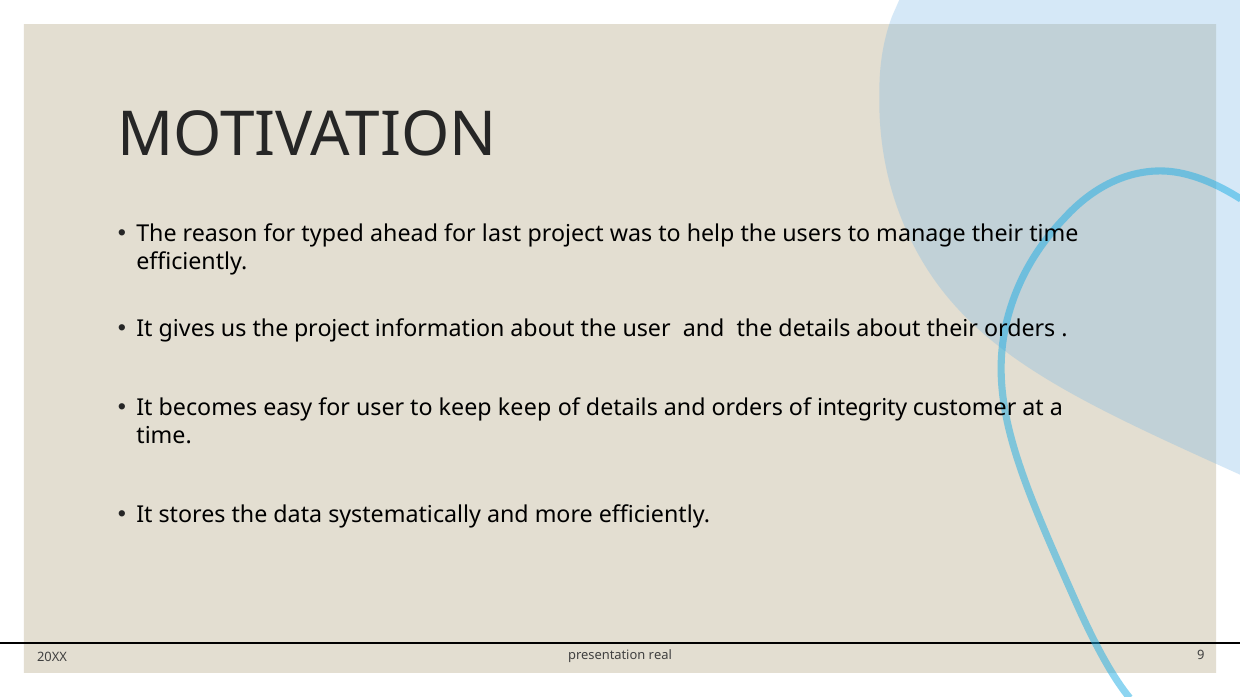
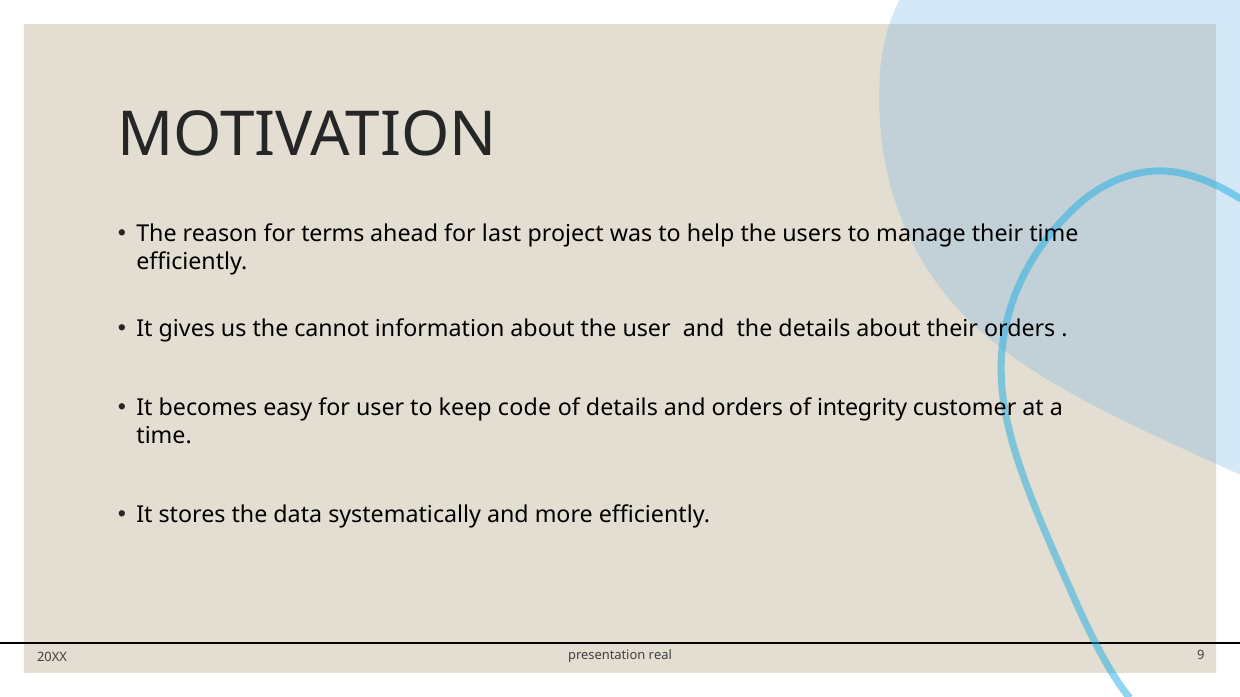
typed: typed -> terms (333, 234)
the project: project -> cannot (332, 329)
keep keep: keep -> code (525, 409)
